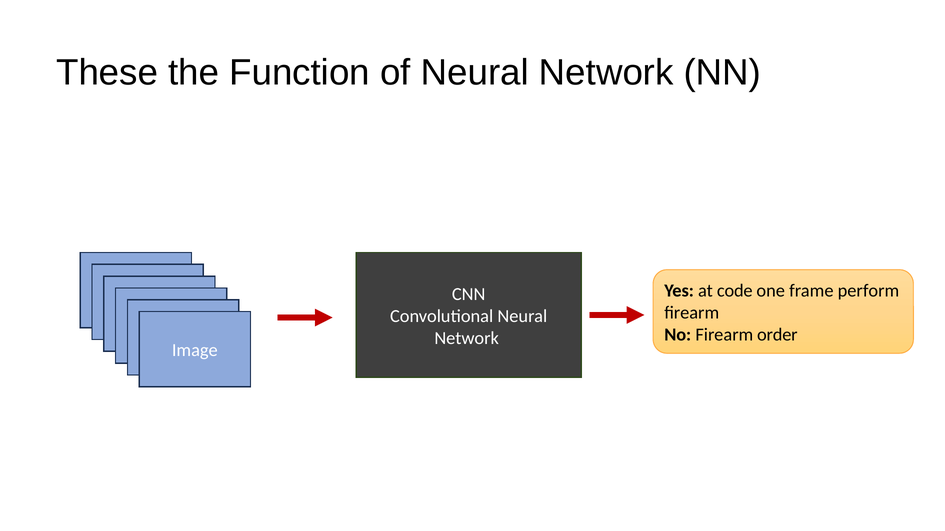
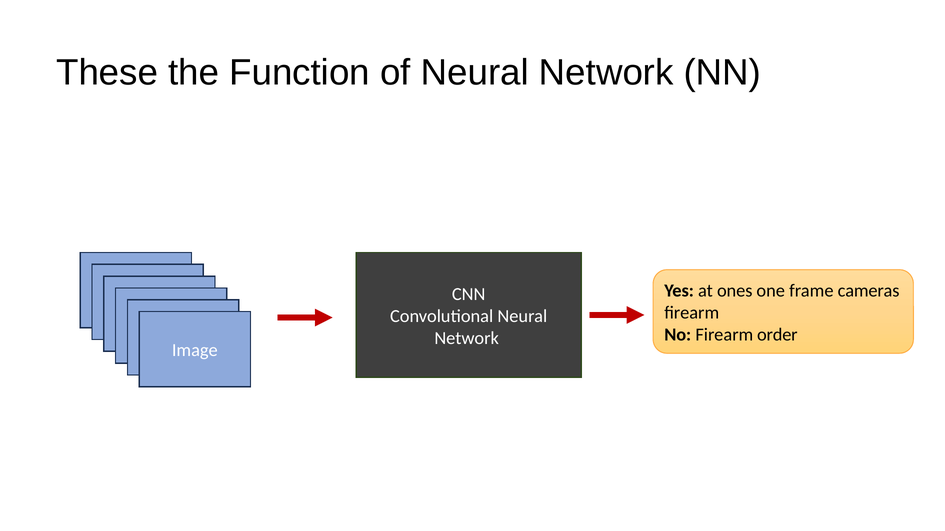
code: code -> ones (735, 291)
perform: perform -> cameras (869, 291)
